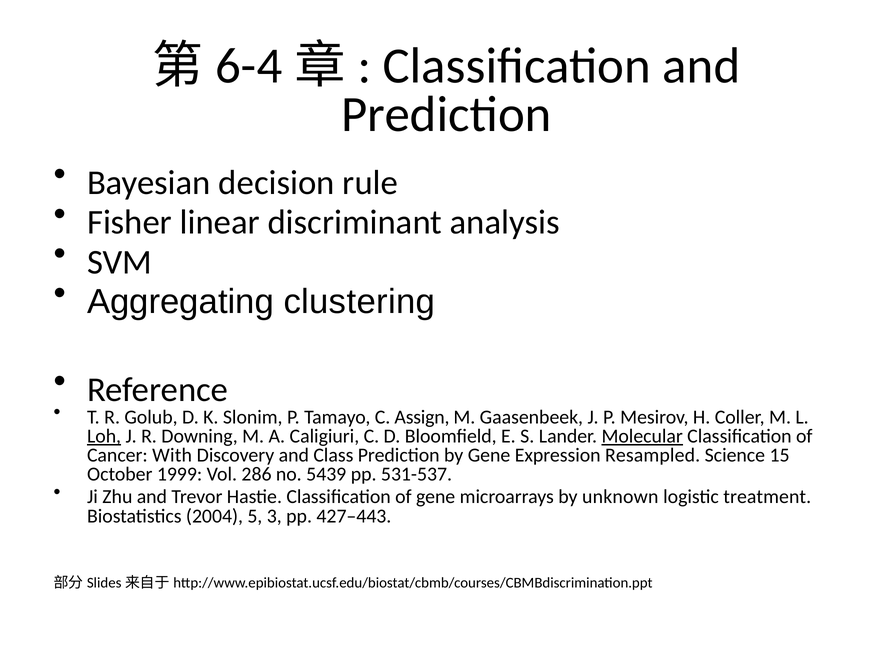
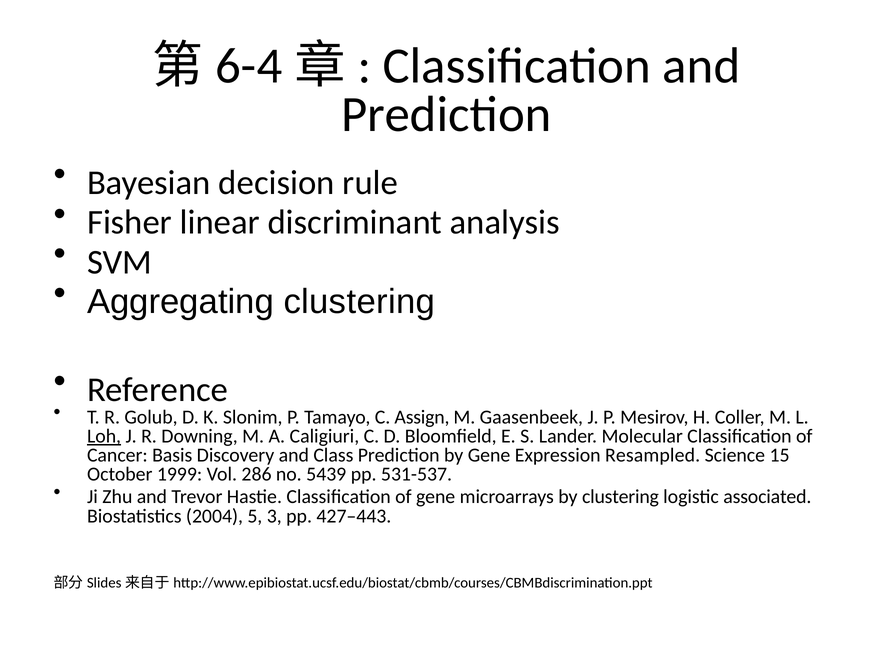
Molecular underline: present -> none (642, 436)
With: With -> Basis (172, 455)
by unknown: unknown -> clustering (620, 497)
treatment: treatment -> associated (767, 497)
